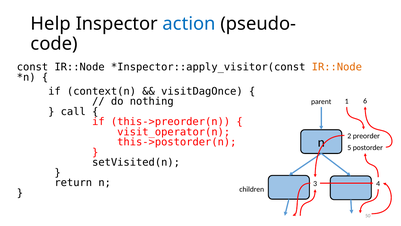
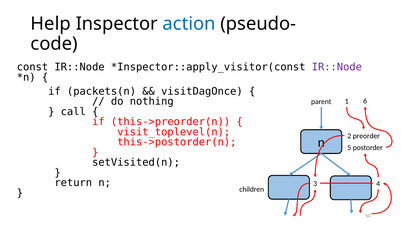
IR::Node colour: orange -> purple (337, 67)
context(n: context(n -> packets(n (102, 91)
visit_operator(n: visit_operator(n -> visit_toplevel(n (174, 132)
